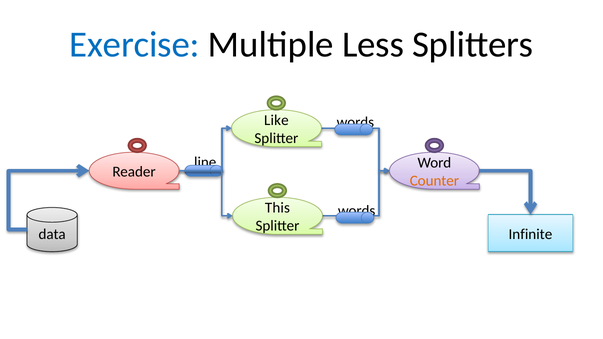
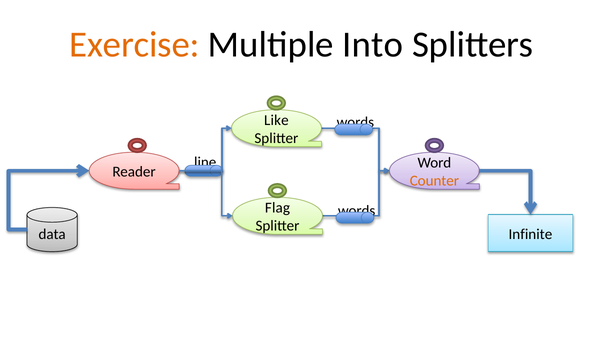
Exercise colour: blue -> orange (134, 44)
Less: Less -> Into (373, 44)
This: This -> Flag (277, 208)
